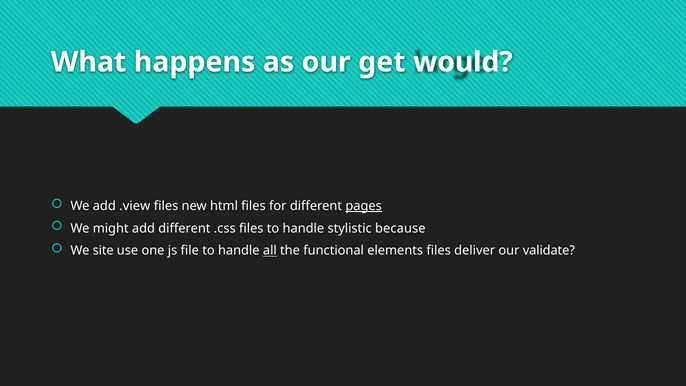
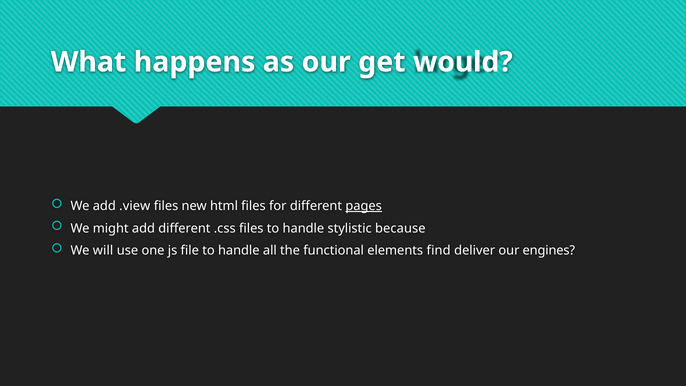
site: site -> will (103, 251)
all underline: present -> none (270, 251)
elements files: files -> find (439, 251)
validate: validate -> engines (549, 251)
